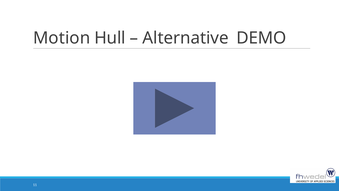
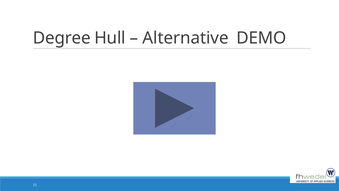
Motion: Motion -> Degree (62, 38)
